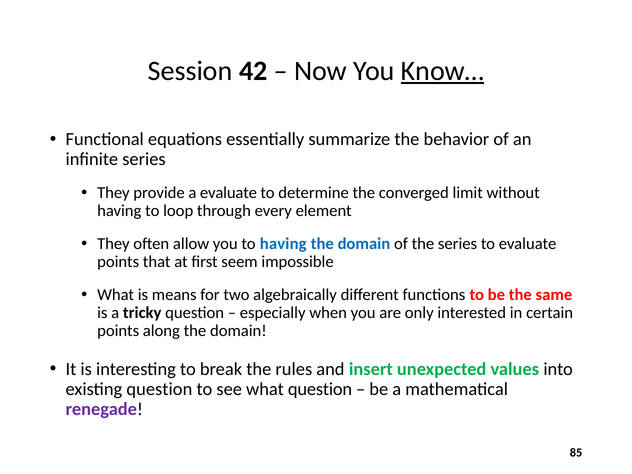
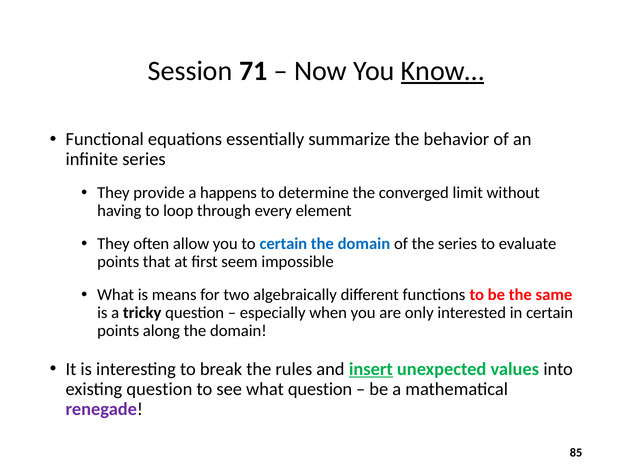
42: 42 -> 71 (253, 71)
a evaluate: evaluate -> happens (228, 193)
to having: having -> certain (283, 244)
insert underline: none -> present (371, 369)
